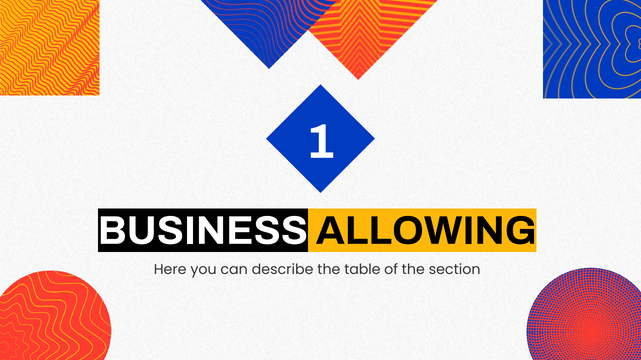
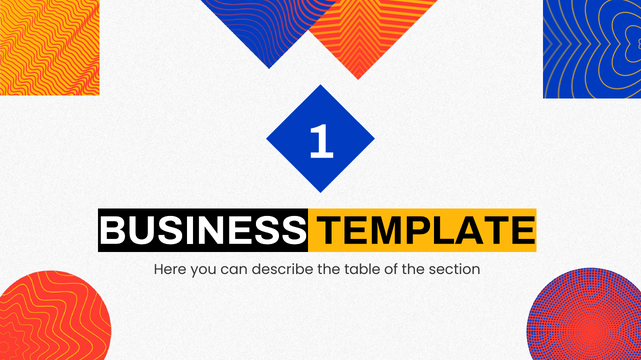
ALLOWING: ALLOWING -> TEMPLATE (426, 231)
